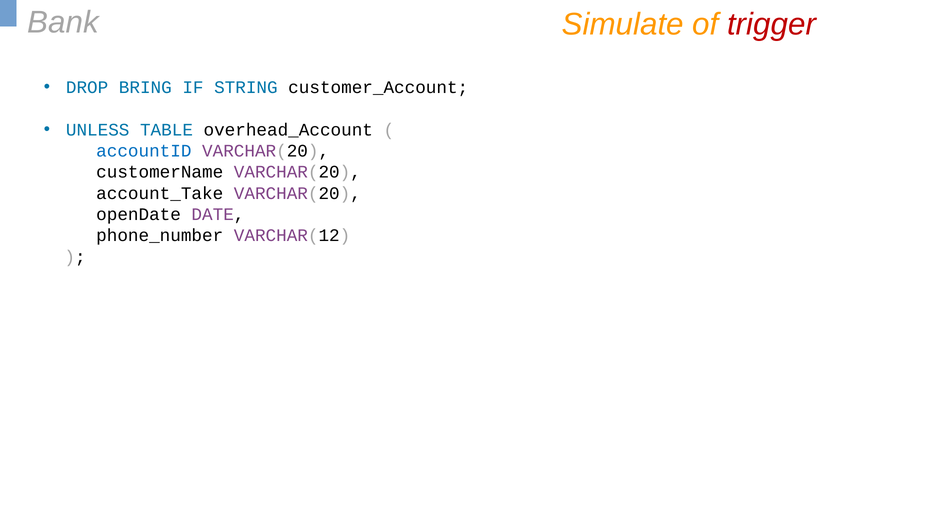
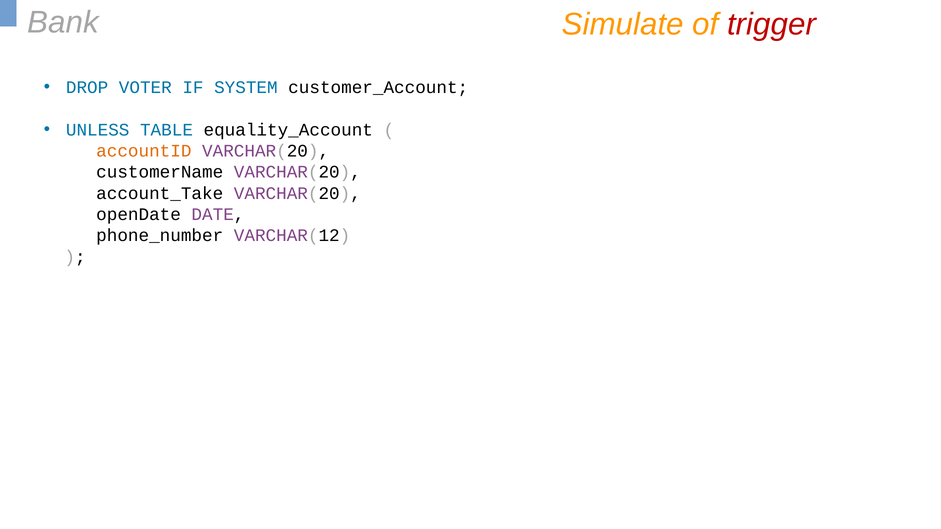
BRING: BRING -> VOTER (145, 88)
STRING: STRING -> SYSTEM (246, 88)
overhead_Account: overhead_Account -> equality_Account (288, 130)
accountID colour: blue -> orange (144, 151)
